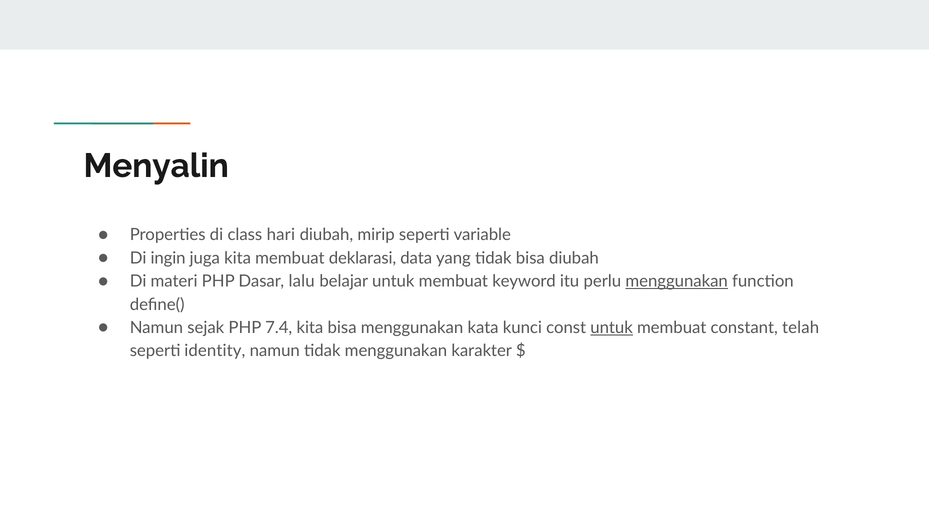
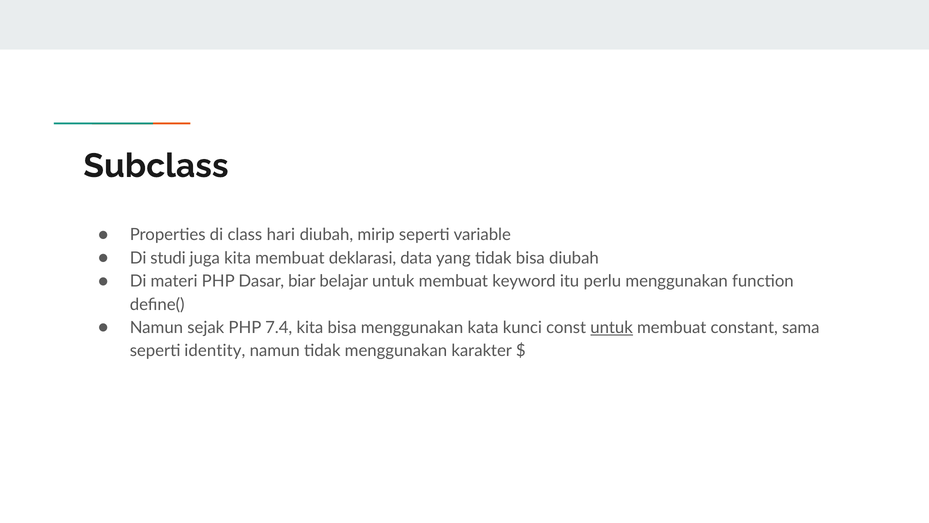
Menyalin: Menyalin -> Subclass (156, 166)
ingin: ingin -> studi (168, 258)
lalu: lalu -> biar (302, 281)
menggunakan underline: present -> none (677, 281)
telah: telah -> sama (801, 327)
